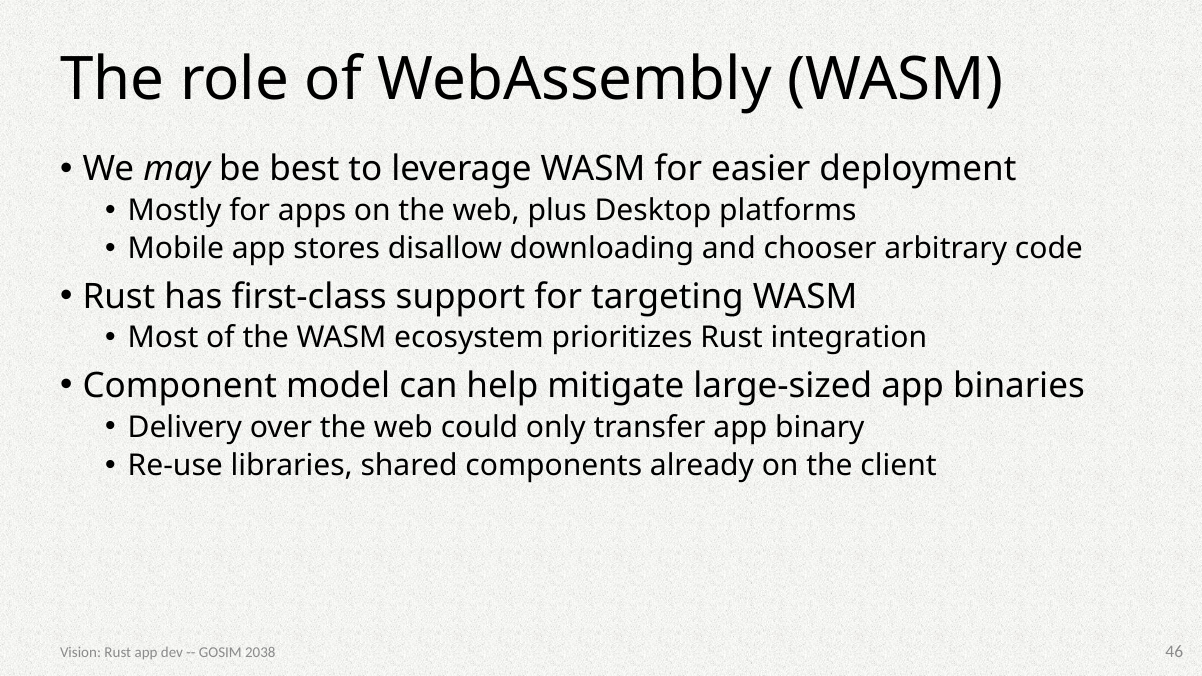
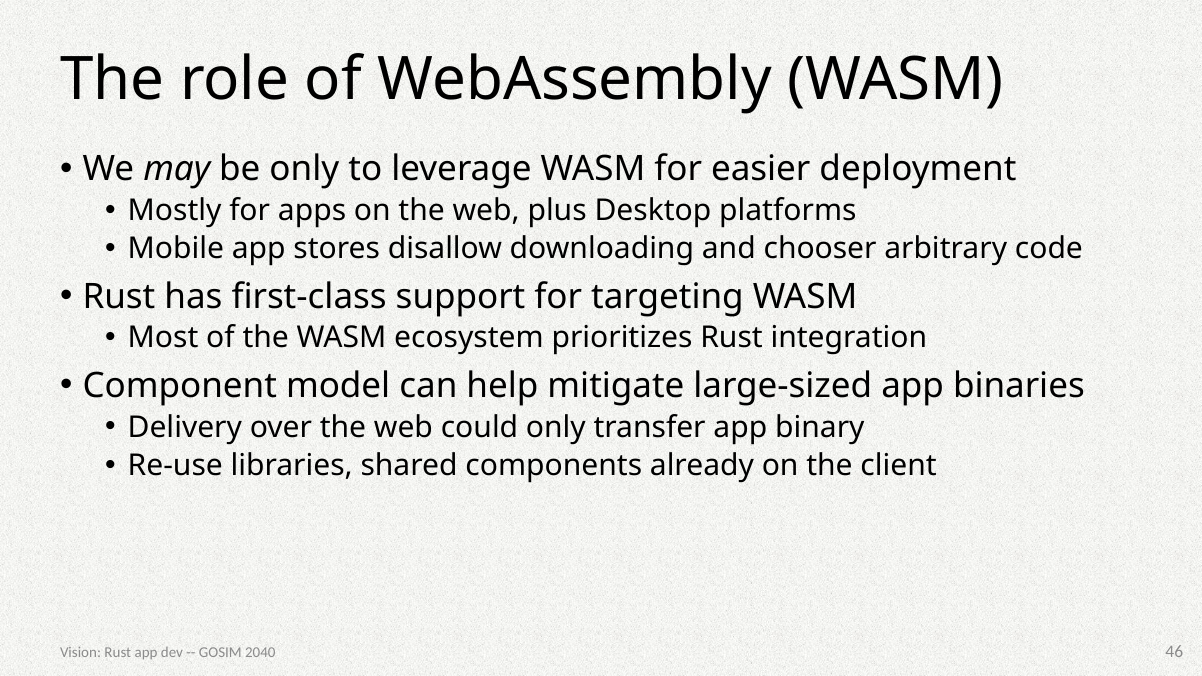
be best: best -> only (304, 169)
2038: 2038 -> 2040 (260, 652)
